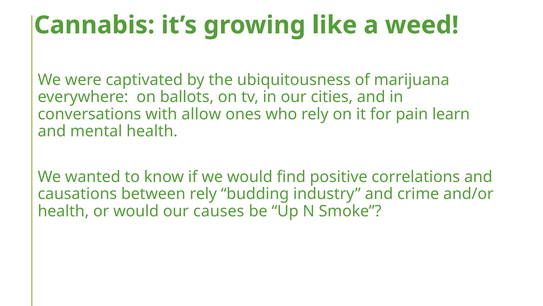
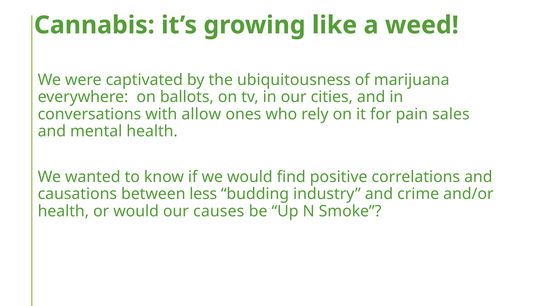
learn: learn -> sales (451, 114)
between rely: rely -> less (203, 194)
